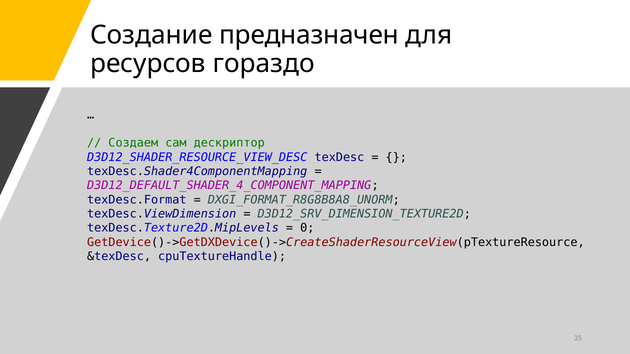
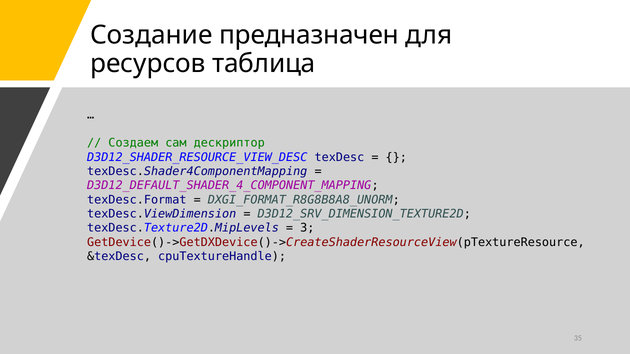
гораздо: гораздо -> таблица (264, 64)
0: 0 -> 3 (307, 228)
